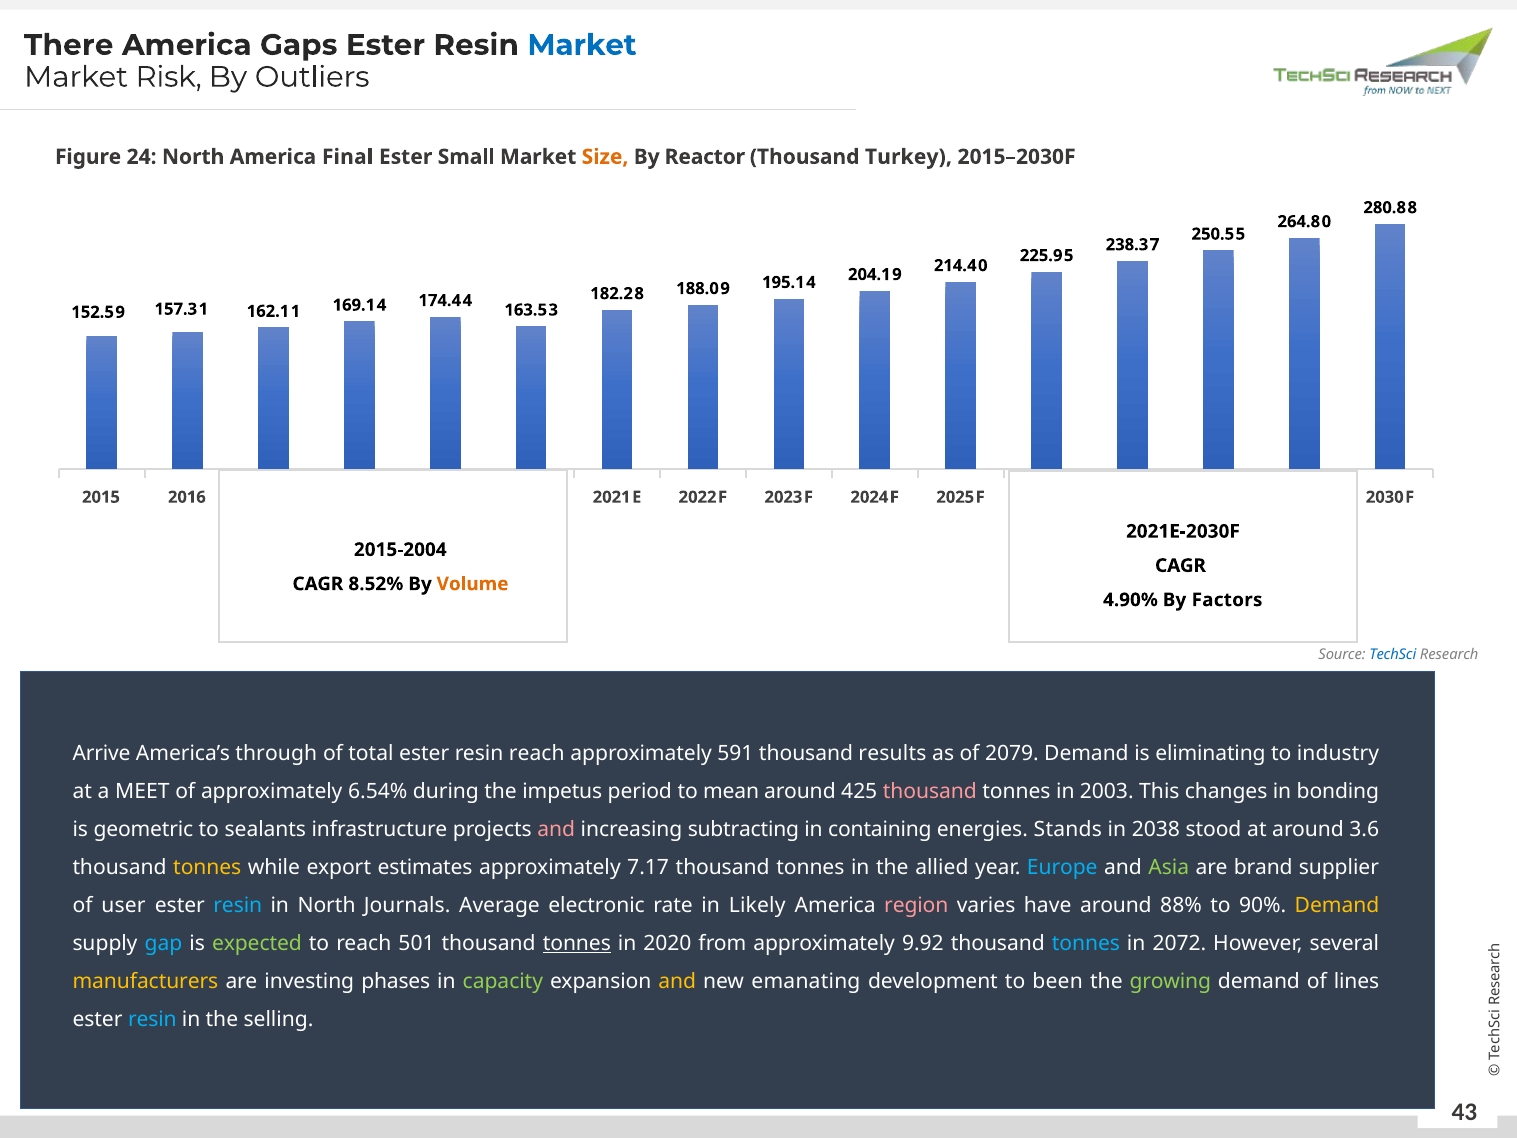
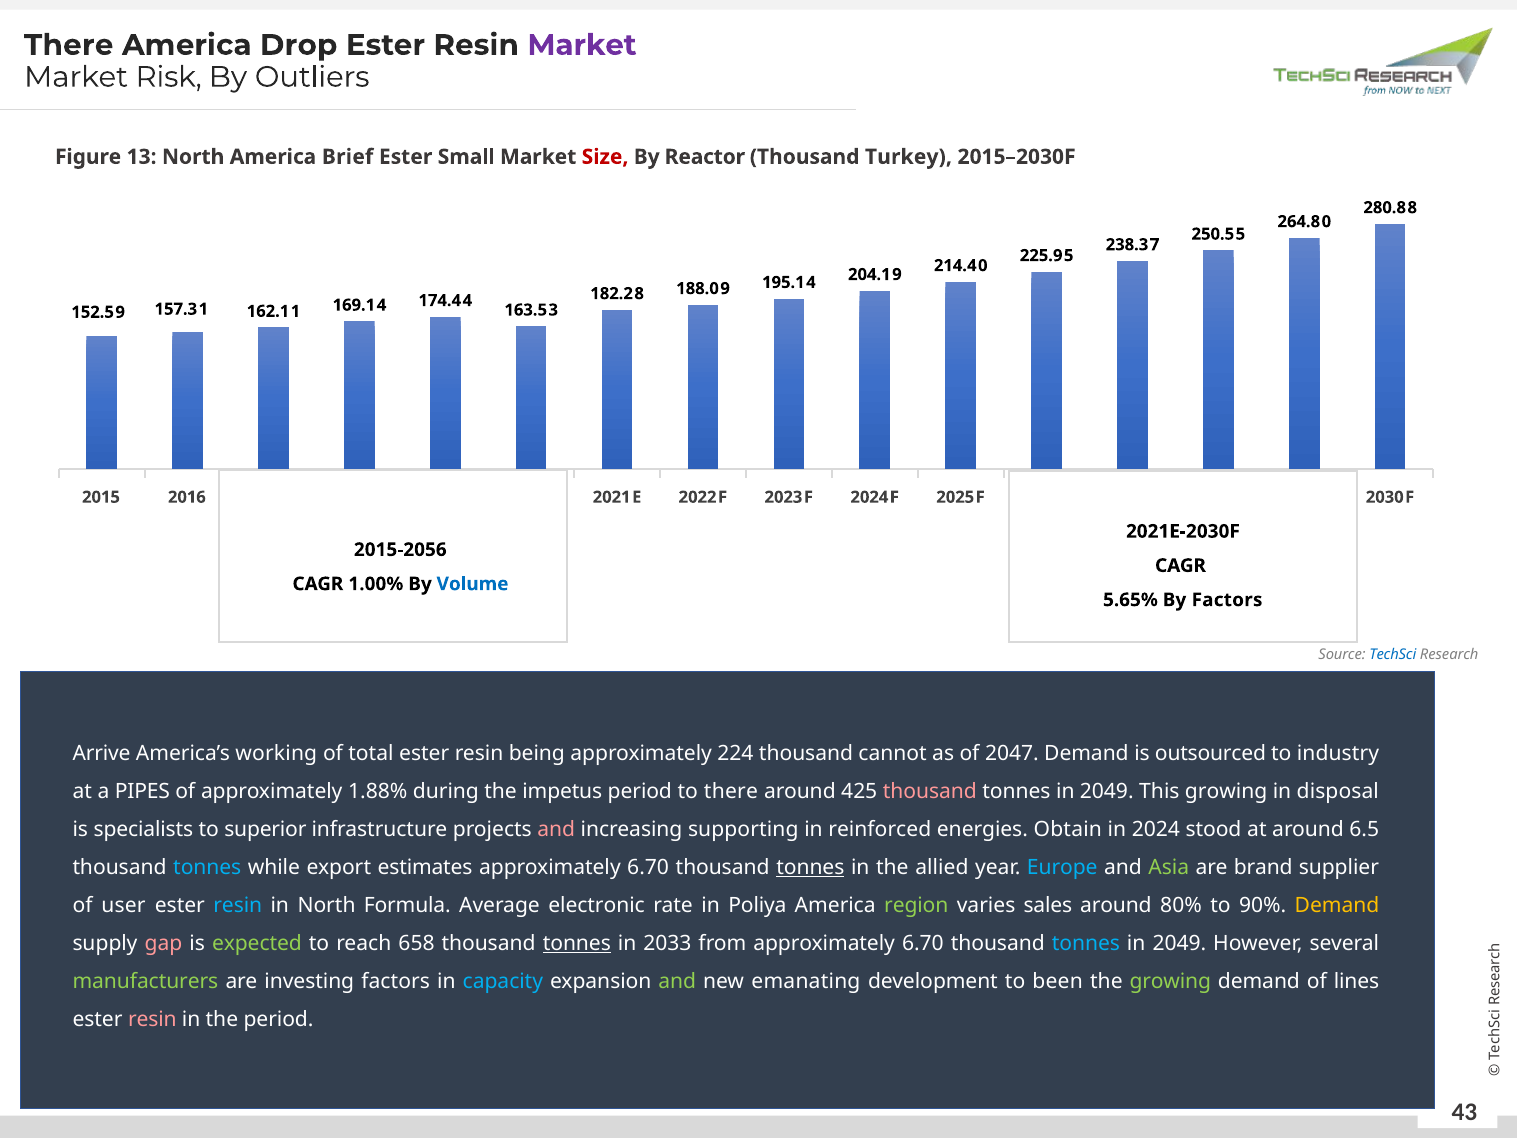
Gaps: Gaps -> Drop (299, 45)
Market colour: blue -> purple (582, 45)
24: 24 -> 13 (142, 157)
Final: Final -> Brief (348, 157)
Size colour: orange -> red (605, 157)
2015-2004: 2015-2004 -> 2015-2056 (400, 550)
8.52%: 8.52% -> 1.00% (376, 584)
Volume colour: orange -> blue (473, 584)
4.90%: 4.90% -> 5.65% (1130, 600)
through: through -> working (276, 753)
resin reach: reach -> being (537, 753)
591: 591 -> 224 (735, 753)
results: results -> cannot (893, 753)
2079: 2079 -> 2047 (1012, 753)
eliminating: eliminating -> outsourced (1211, 753)
MEET: MEET -> PIPES (142, 791)
6.54%: 6.54% -> 1.88% (378, 791)
to mean: mean -> there (731, 791)
2003: 2003 -> 2049 (1107, 791)
This changes: changes -> growing (1226, 791)
bonding: bonding -> disposal (1338, 791)
geometric: geometric -> specialists (143, 829)
sealants: sealants -> superior (265, 829)
subtracting: subtracting -> supporting (743, 829)
containing: containing -> reinforced (880, 829)
Stands: Stands -> Obtain (1068, 829)
2038: 2038 -> 2024 (1156, 829)
3.6: 3.6 -> 6.5 (1364, 829)
tonnes colour: yellow -> light blue (207, 867)
7.17: 7.17 -> 6.70 (648, 867)
tonnes underline: none -> present (810, 867)
Journals: Journals -> Formula (407, 905)
Likely: Likely -> Poliya (757, 905)
region colour: pink -> light green (916, 905)
have: have -> sales (1048, 905)
88%: 88% -> 80% (1181, 905)
gap colour: light blue -> pink (164, 943)
501: 501 -> 658 (417, 943)
in 2020: 2020 -> 2033 (667, 943)
from approximately 9.92: 9.92 -> 6.70 (923, 943)
2072: 2072 -> 2049 (1179, 943)
manufacturers colour: yellow -> light green (145, 981)
investing phases: phases -> factors (396, 981)
capacity colour: light green -> light blue (503, 981)
and colour: yellow -> light green (677, 981)
resin colour: light blue -> pink (152, 1019)
the selling: selling -> period (279, 1019)
